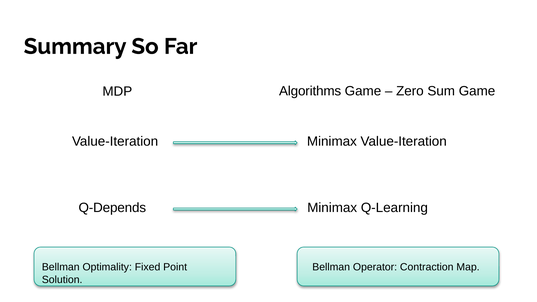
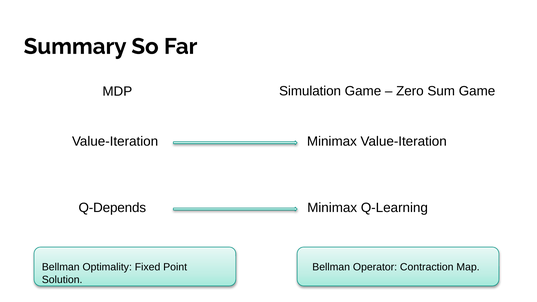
Algorithms: Algorithms -> Simulation (310, 91)
